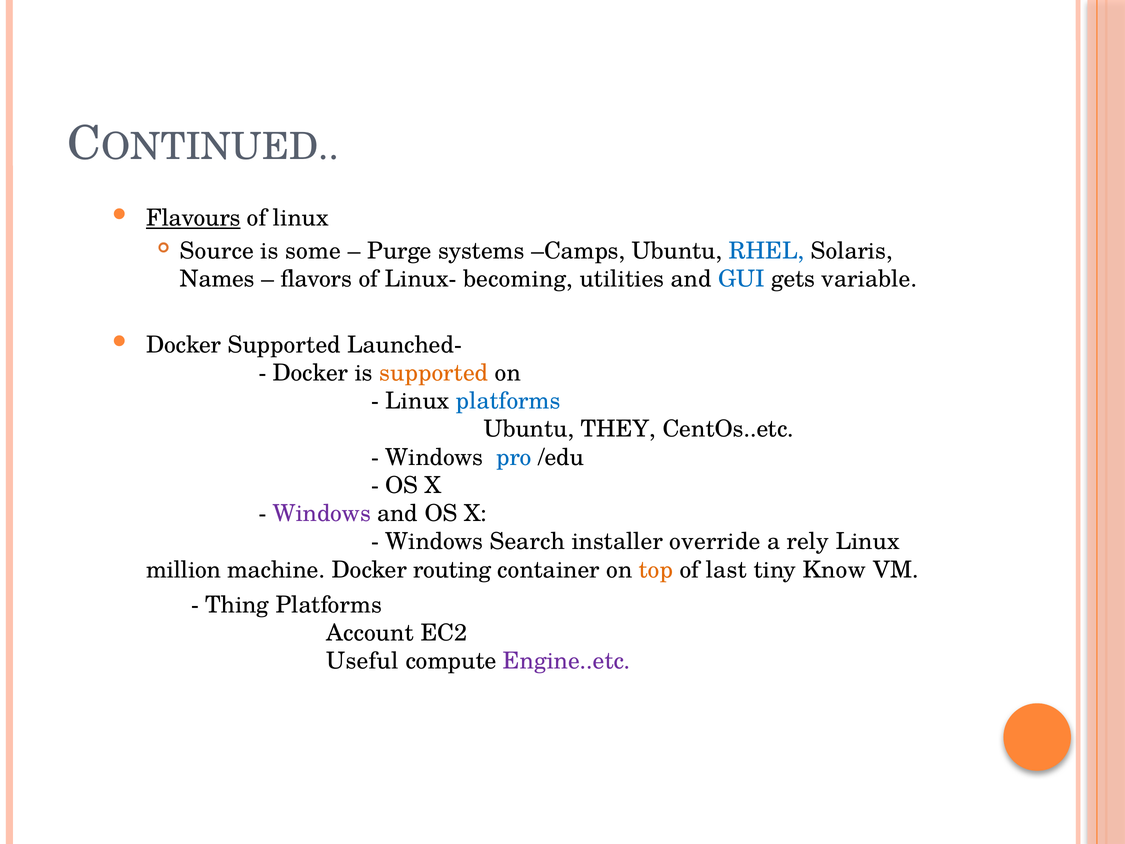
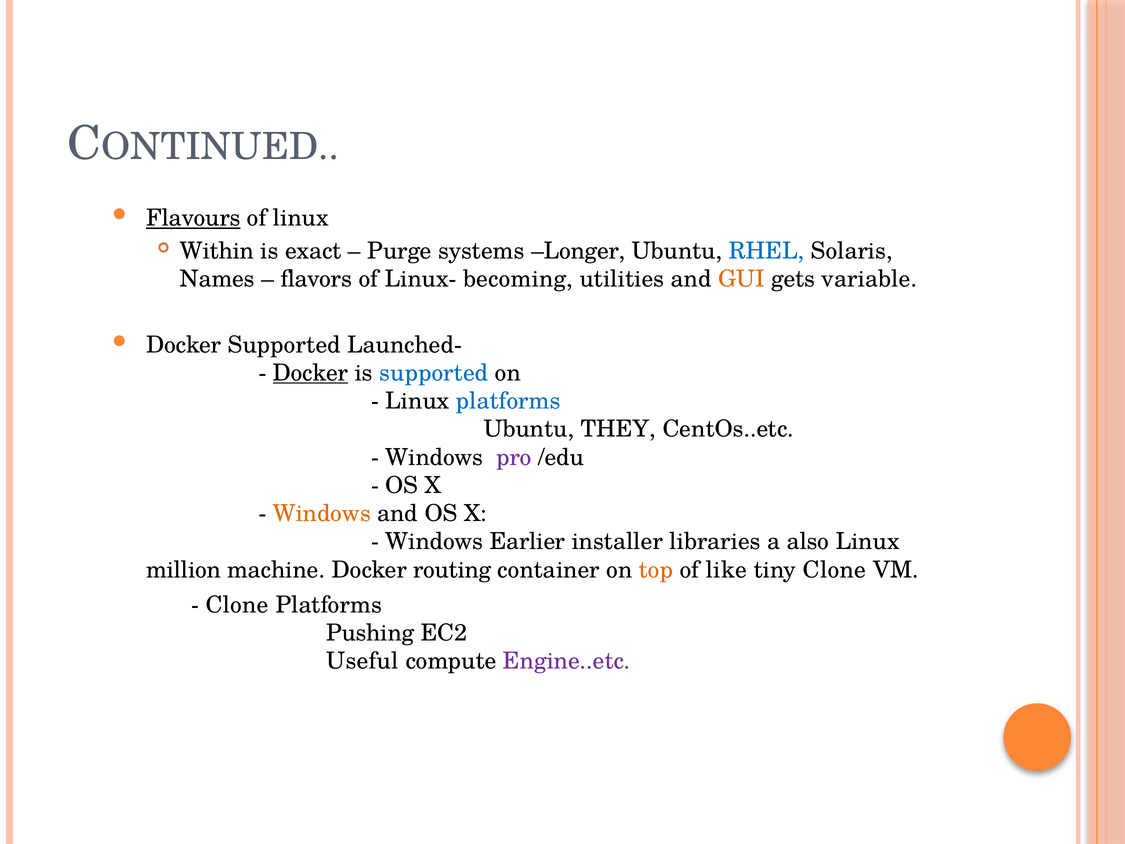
Source: Source -> Within (217, 251)
some: some -> exact (313, 251)
Camps: Camps -> Longer (578, 251)
GUI colour: blue -> orange (741, 279)
Docker underline: none -> present (311, 373)
supported colour: orange -> blue (434, 373)
pro colour: blue -> purple (514, 457)
Windows colour: purple -> orange (322, 513)
Search: Search -> Earlier (527, 542)
override: override -> libraries (715, 542)
rely: rely -> also (808, 542)
last: last -> like (726, 570)
tiny Know: Know -> Clone (834, 570)
Thing: Thing -> Clone (237, 605)
Account: Account -> Pushing (370, 633)
